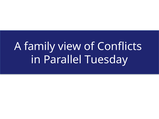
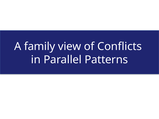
Tuesday: Tuesday -> Patterns (106, 60)
